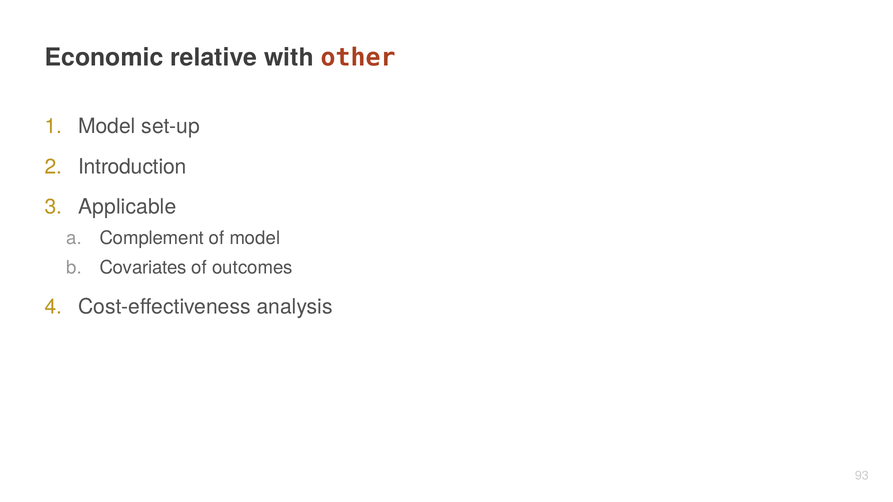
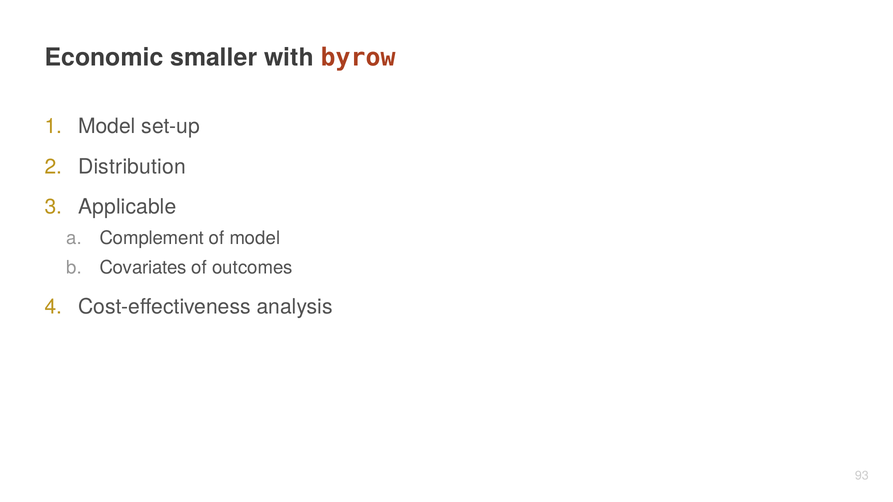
relative: relative -> smaller (214, 58)
other: other -> byrow (358, 58)
Introduction: Introduction -> Distribution (132, 167)
